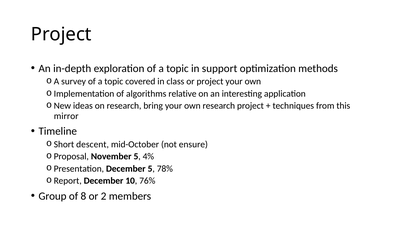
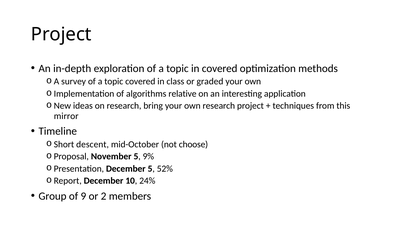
in support: support -> covered (220, 68)
or project: project -> graded (210, 81)
ensure: ensure -> choose (193, 144)
4%: 4% -> 9% (148, 156)
78%: 78% -> 52% (165, 168)
76%: 76% -> 24% (147, 180)
8: 8 -> 9 (83, 196)
